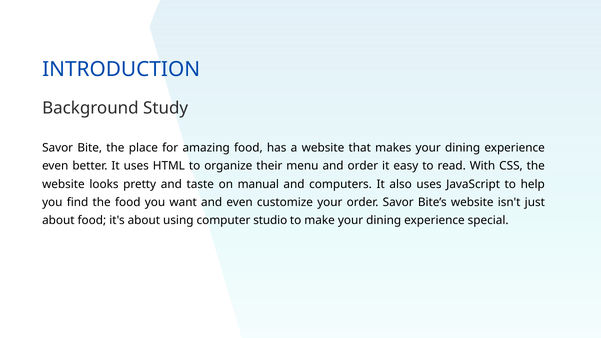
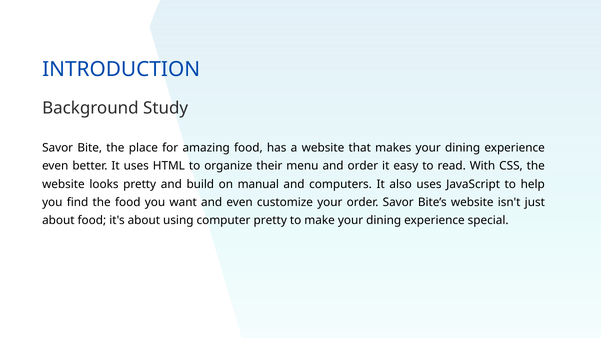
taste: taste -> build (200, 184)
computer studio: studio -> pretty (270, 221)
